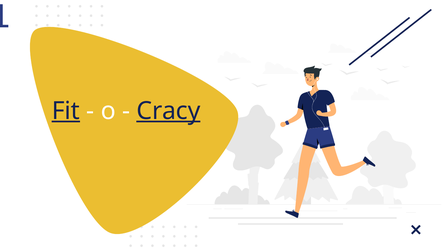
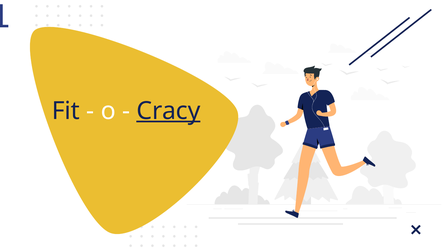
Fit underline: present -> none (66, 111)
